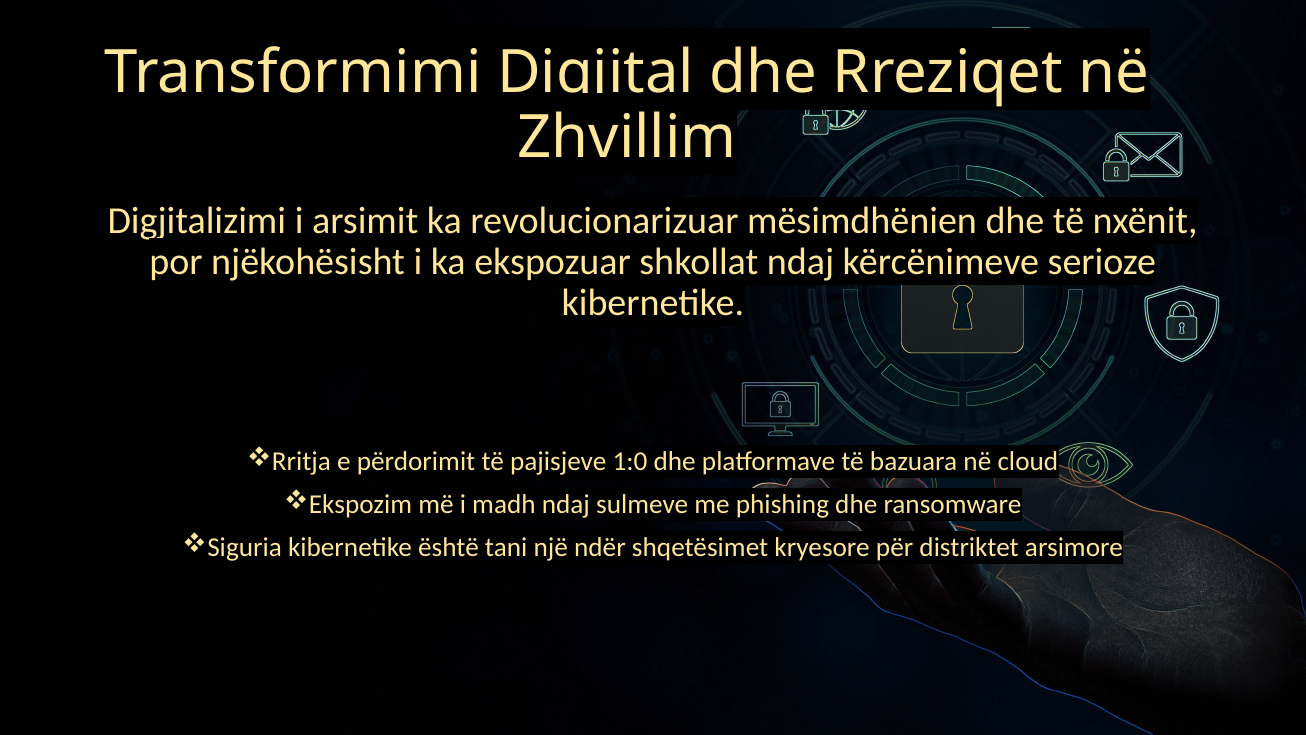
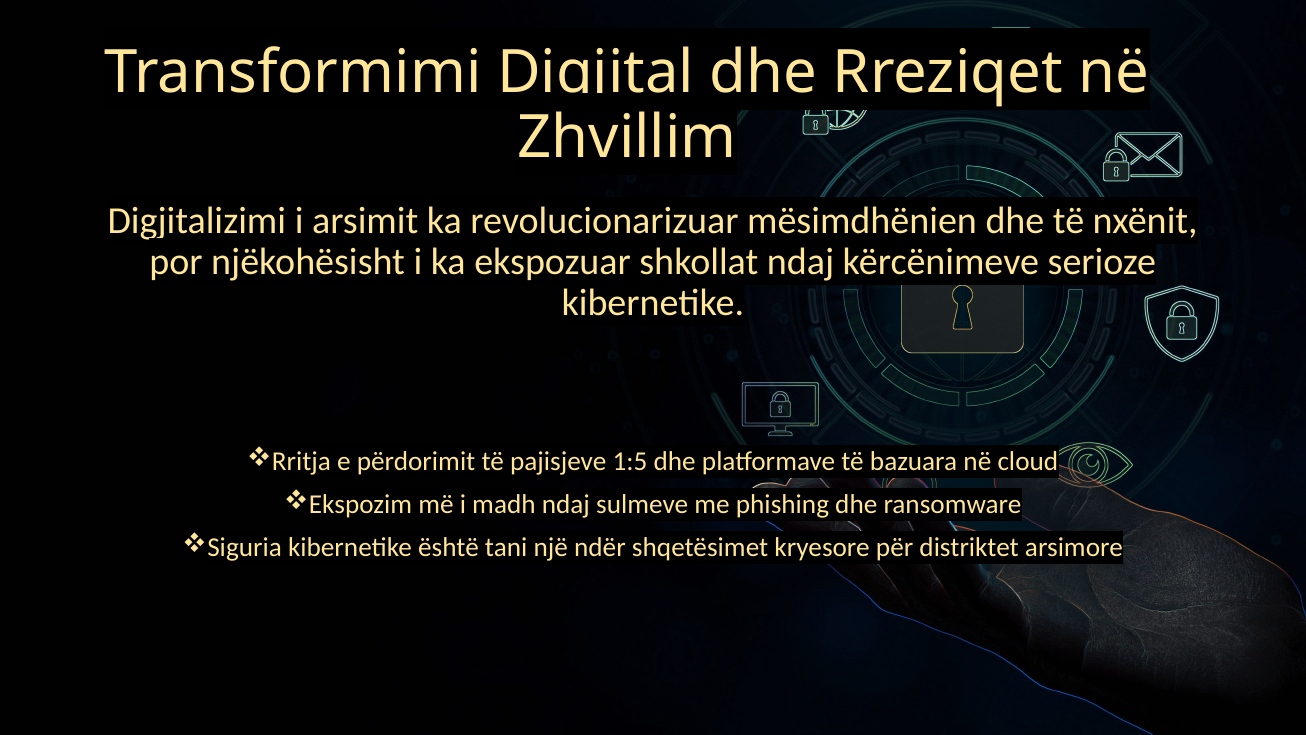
1:0: 1:0 -> 1:5 (630, 461)
